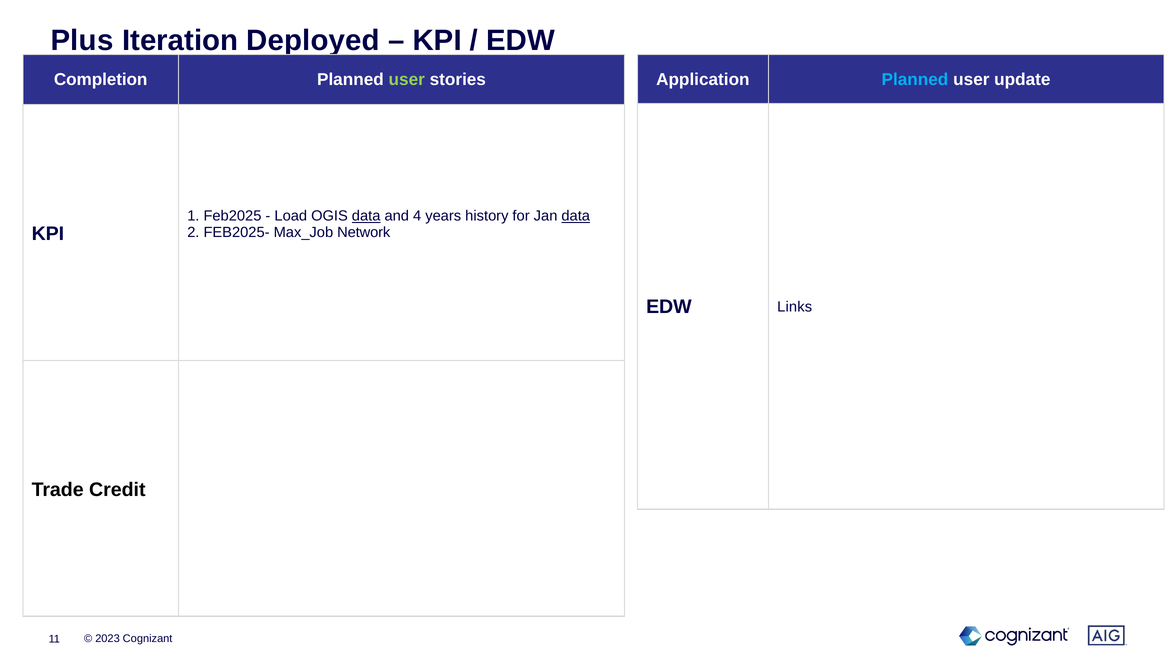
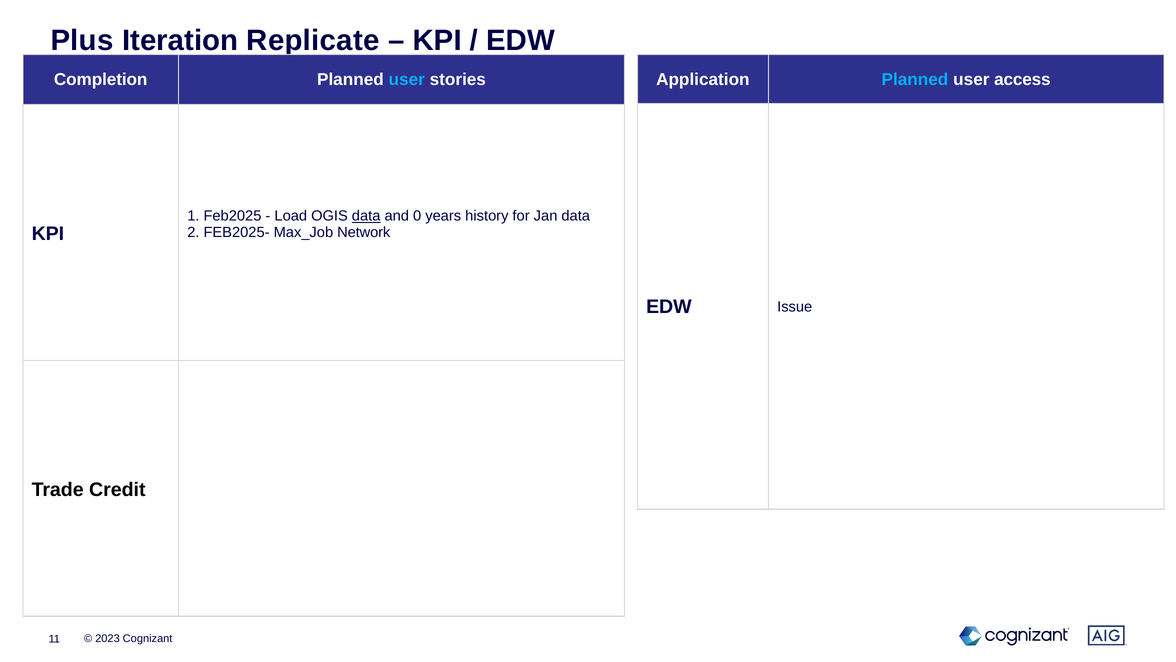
Deployed: Deployed -> Replicate (313, 41)
update: update -> access (1022, 79)
user colour: light green -> light blue (407, 80)
4: 4 -> 0 (417, 216)
data underline: present -> none (576, 216)
Links: Links -> Issue (795, 307)
